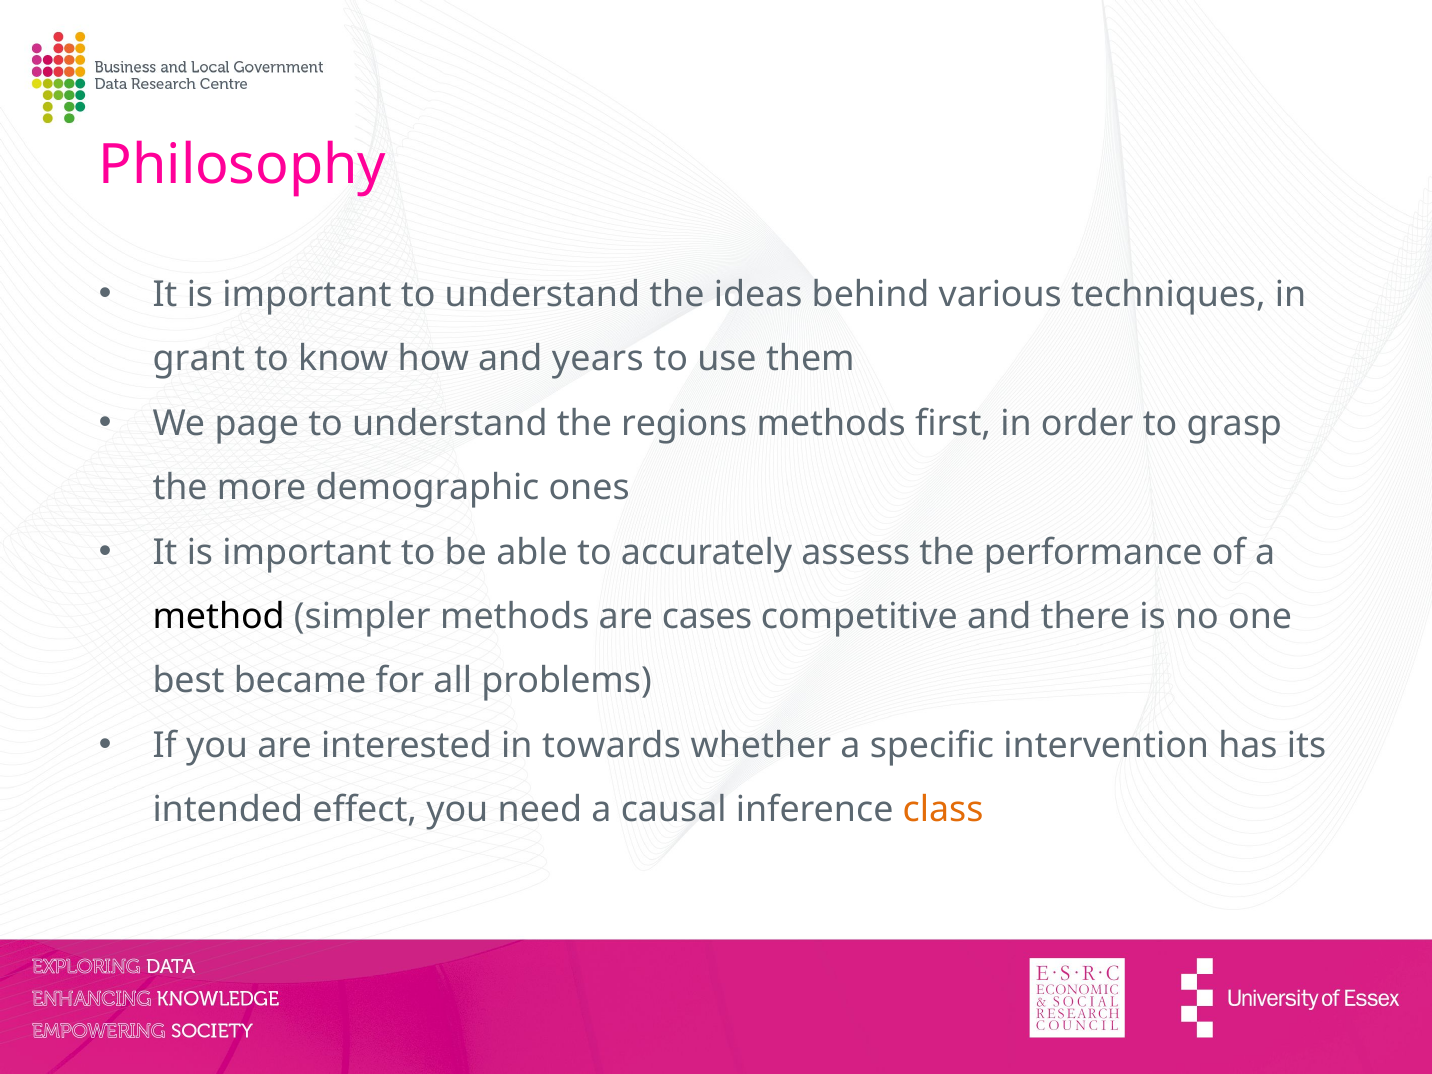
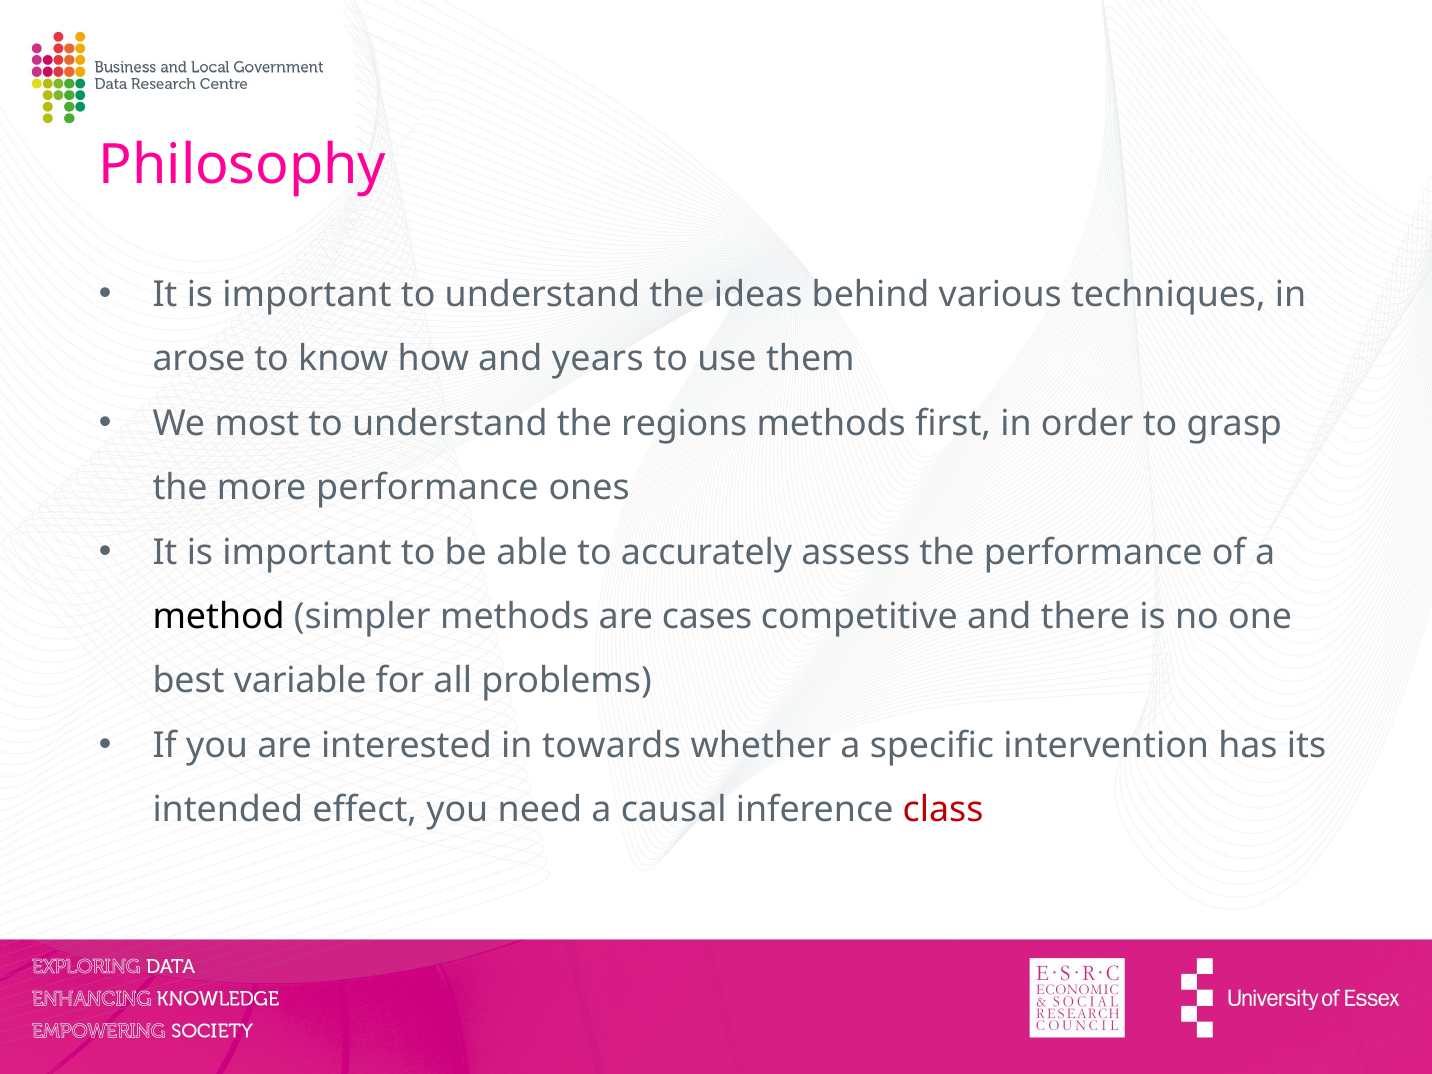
grant: grant -> arose (199, 359)
page: page -> most (257, 423)
more demographic: demographic -> performance (427, 488)
became: became -> variable (300, 681)
class colour: orange -> red (943, 810)
